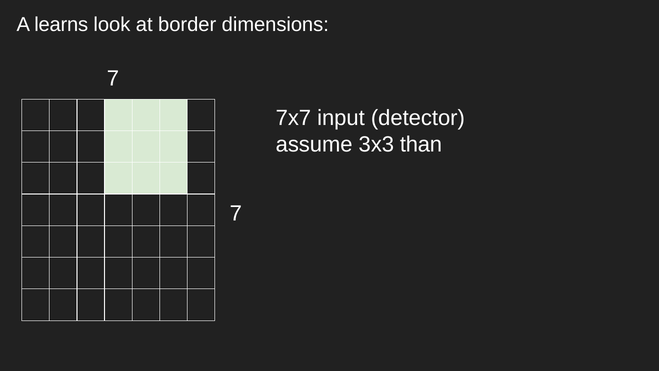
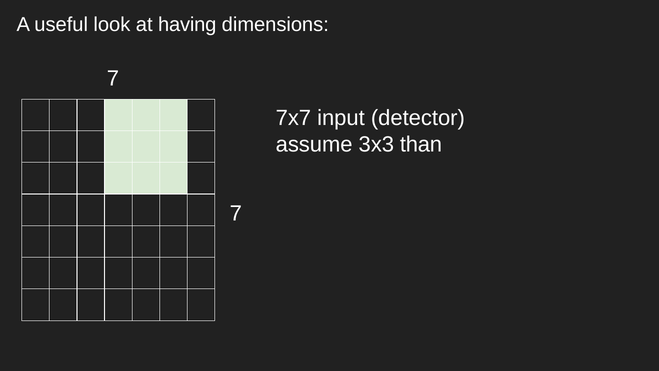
learns: learns -> useful (61, 24)
border: border -> having (187, 24)
